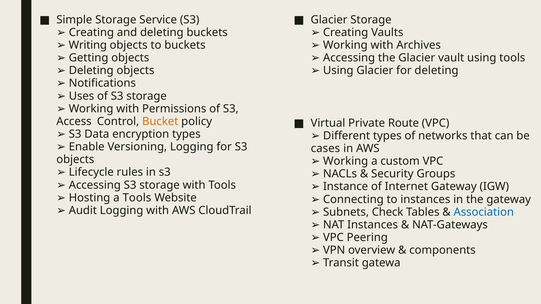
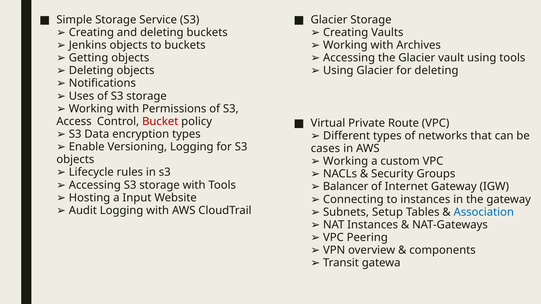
Writing: Writing -> Jenkins (88, 45)
Bucket colour: orange -> red (160, 122)
Instance: Instance -> Balancer (346, 187)
a Tools: Tools -> Input (137, 198)
Check: Check -> Setup (387, 212)
